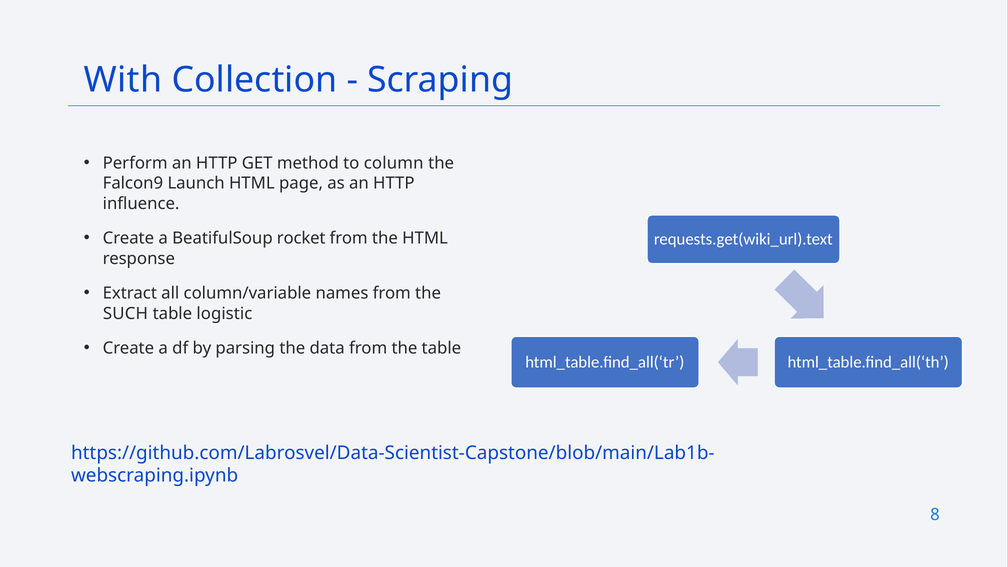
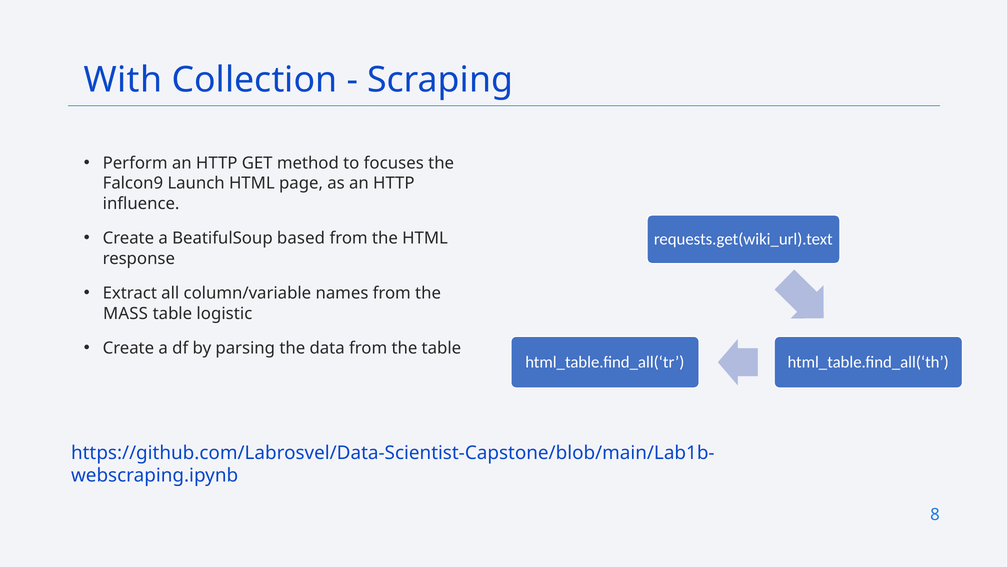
column: column -> focuses (394, 163)
rocket: rocket -> based (301, 238)
SUCH: SUCH -> MASS (125, 314)
